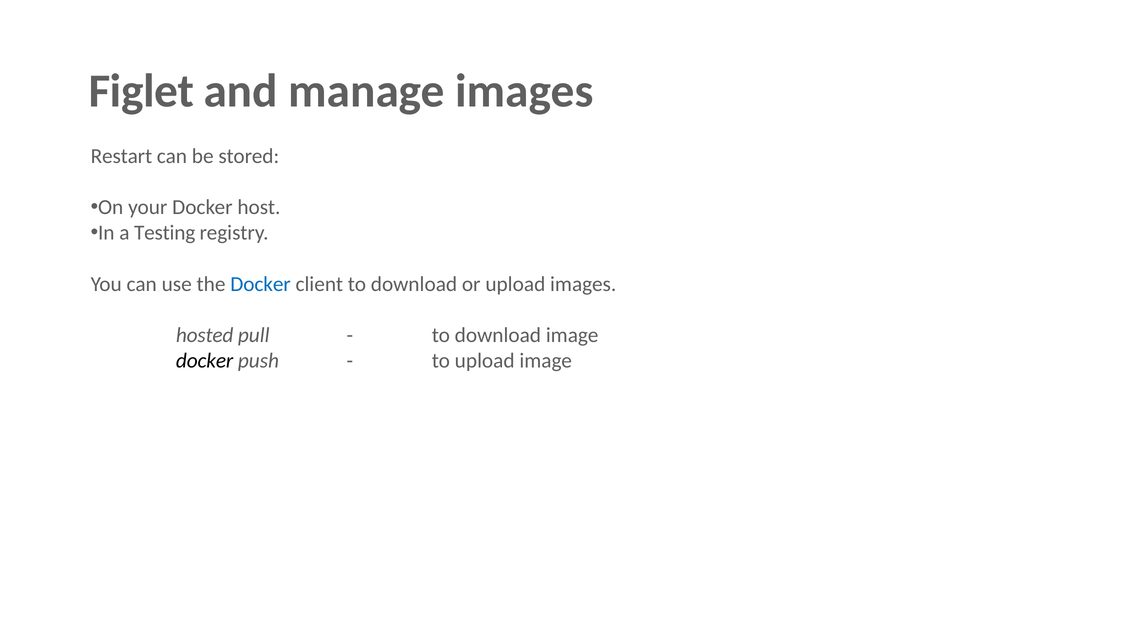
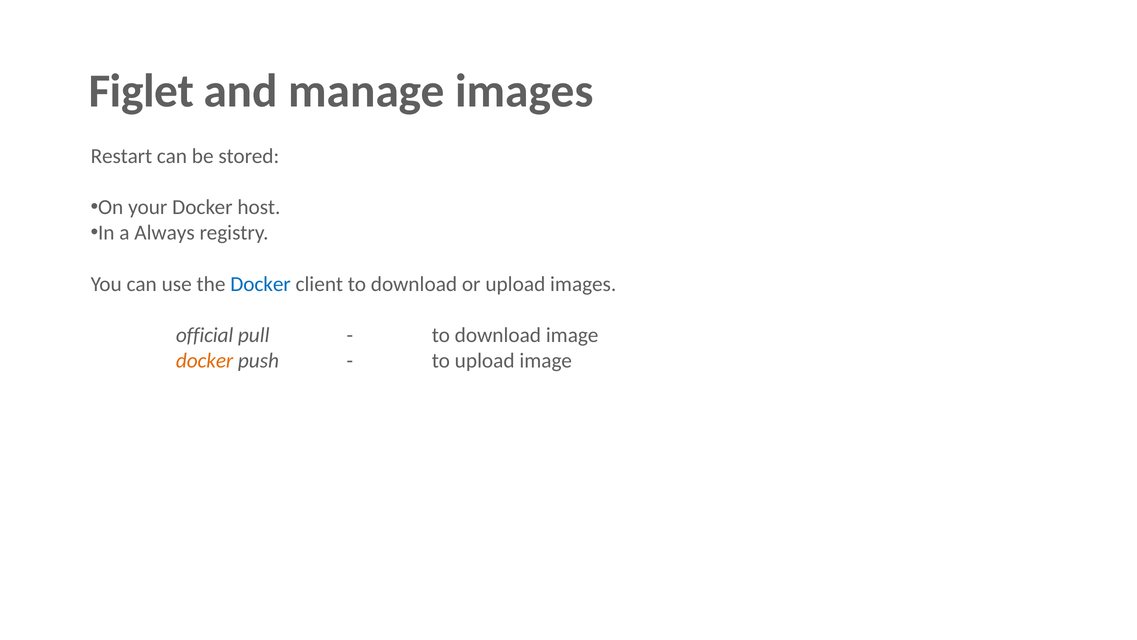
Testing: Testing -> Always (165, 233)
hosted: hosted -> official (205, 335)
docker colour: black -> orange (205, 361)
